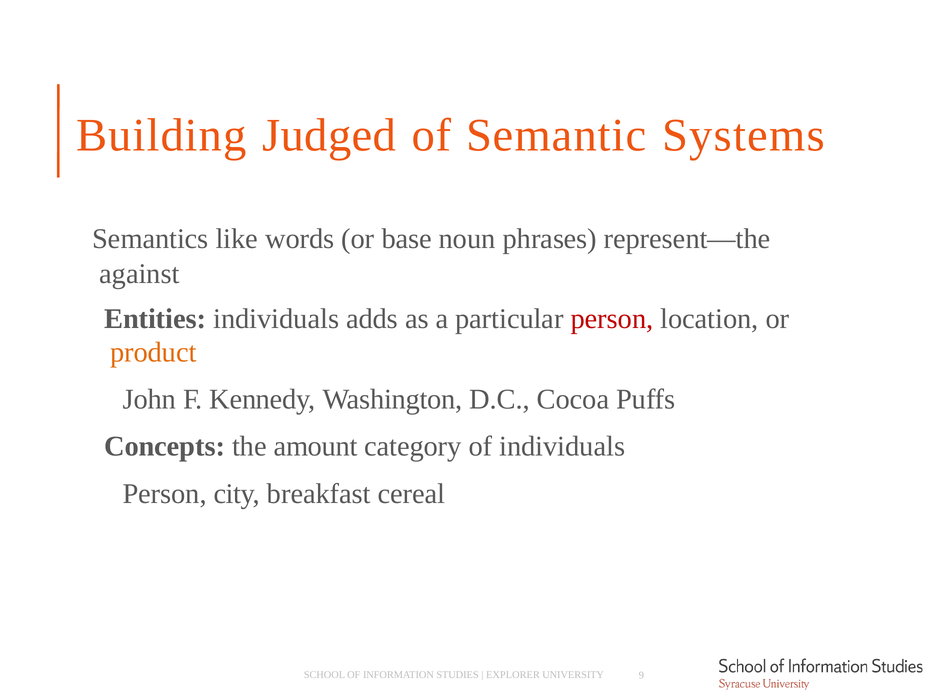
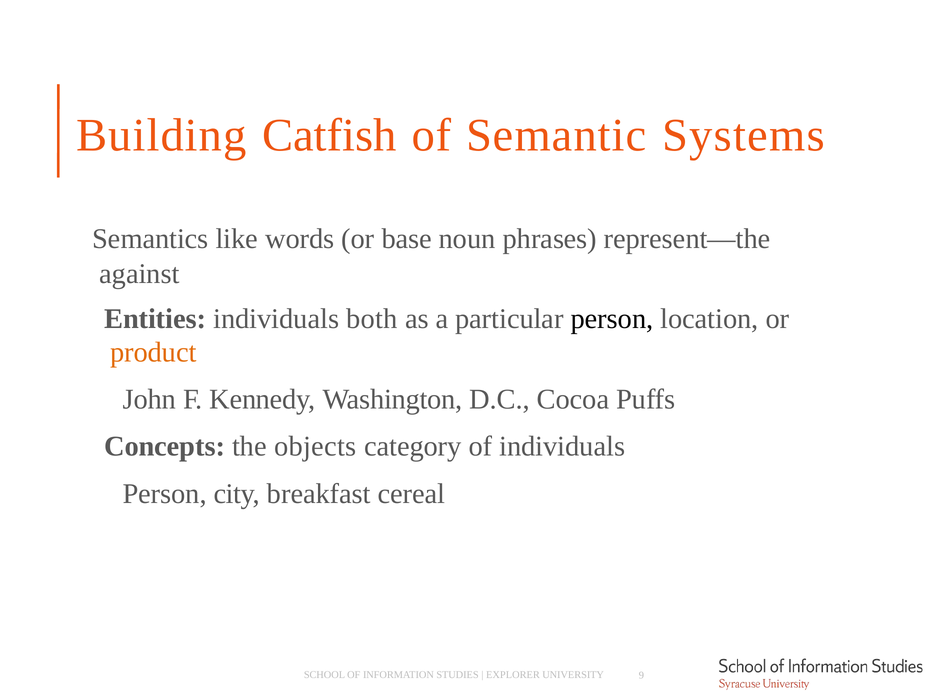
Judged: Judged -> Catfish (329, 135)
adds: adds -> both (372, 319)
person colour: red -> black (612, 319)
amount: amount -> objects (315, 446)
